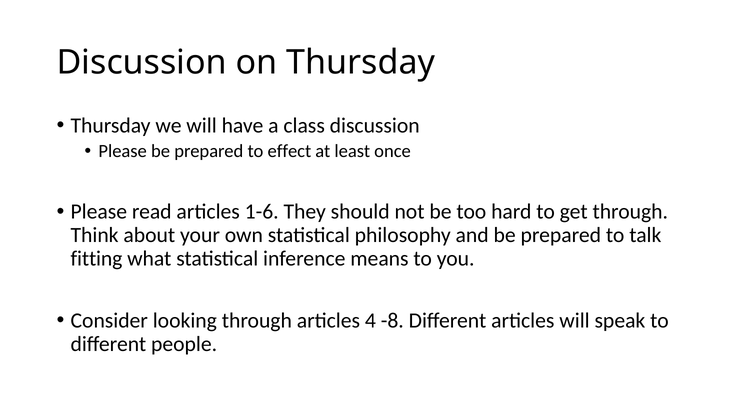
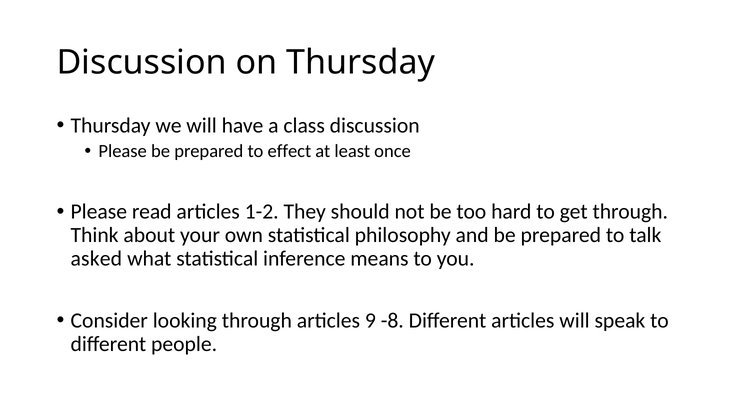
1-6: 1-6 -> 1-2 (262, 212)
fitting: fitting -> asked (96, 258)
4: 4 -> 9 (370, 321)
